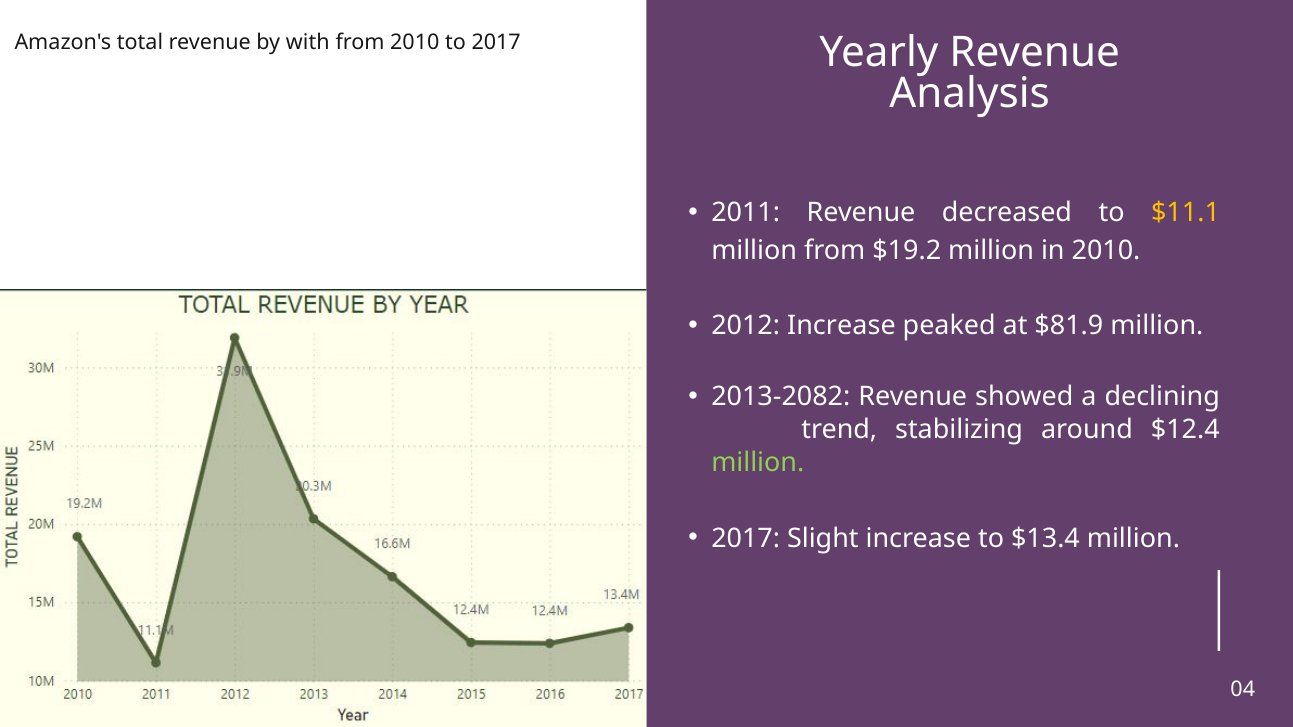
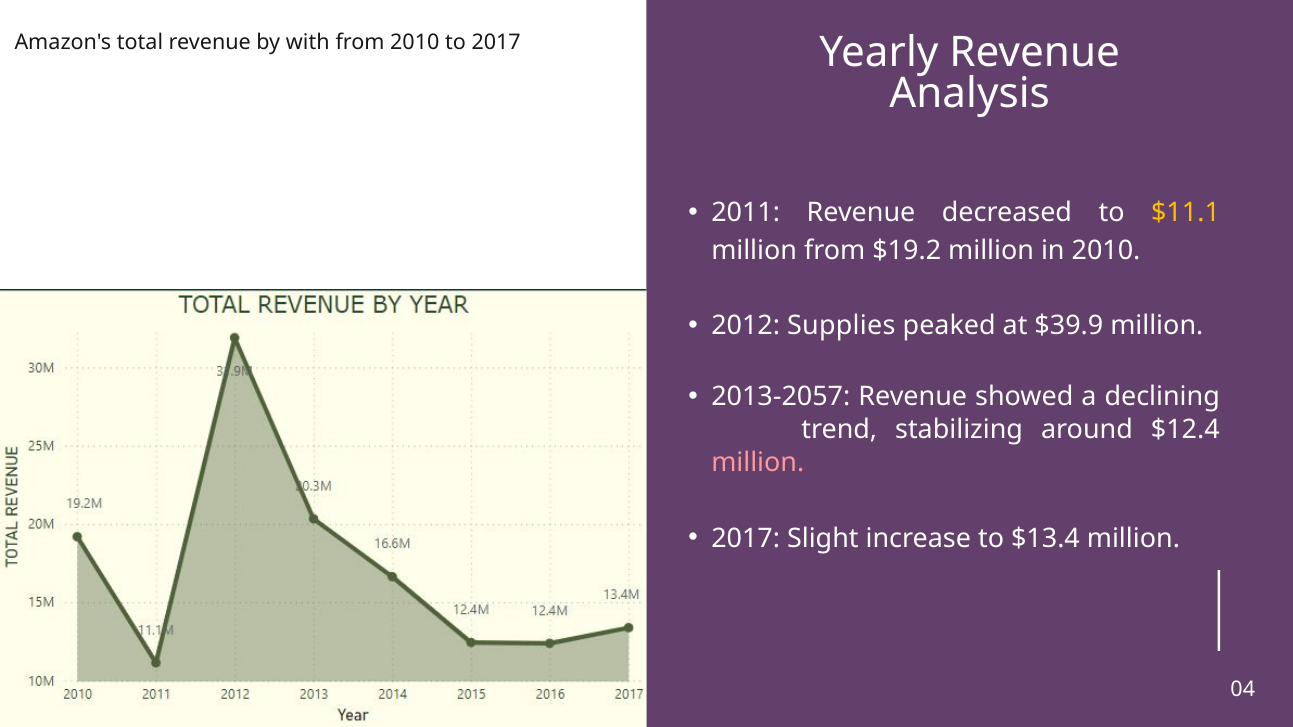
2012 Increase: Increase -> Supplies (841, 326)
$81.9: $81.9 -> $39.9 (1069, 326)
2013-2082: 2013-2082 -> 2013-2057 (781, 397)
million colour: light green -> pink (758, 463)
